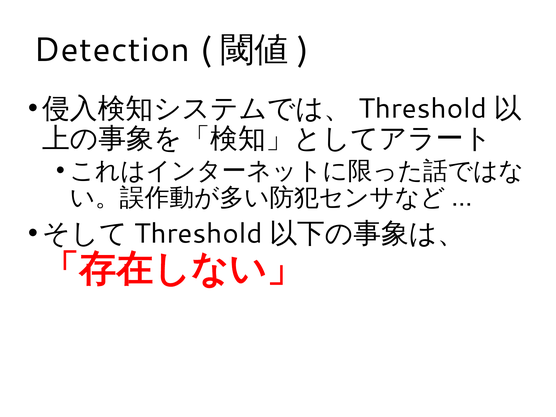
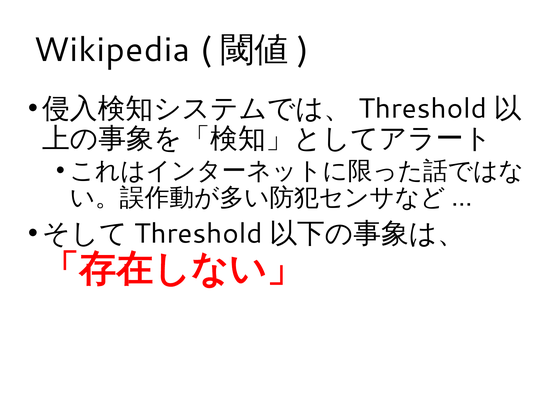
Detection: Detection -> Wikipedia (112, 50)
